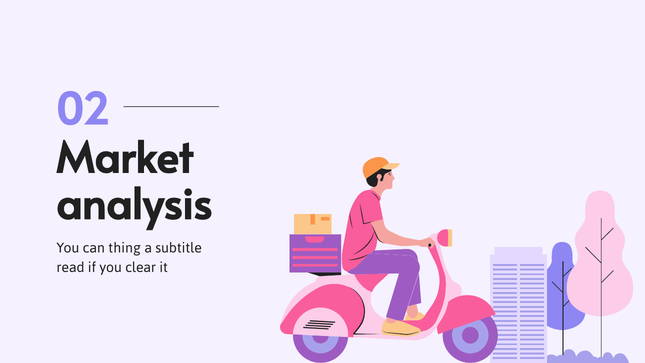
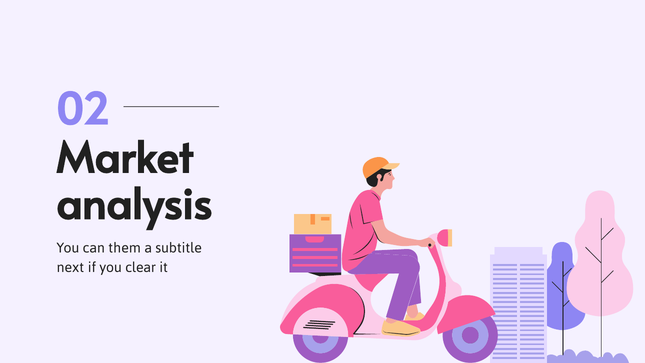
thing: thing -> them (125, 247)
read: read -> next (70, 267)
